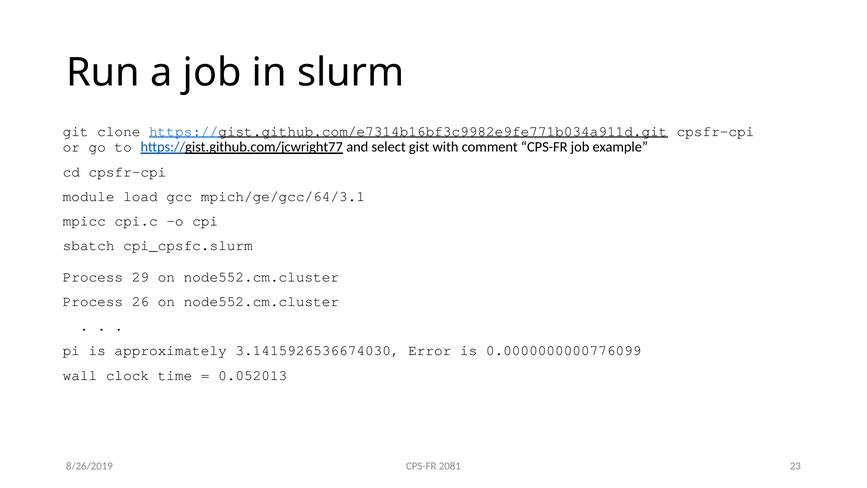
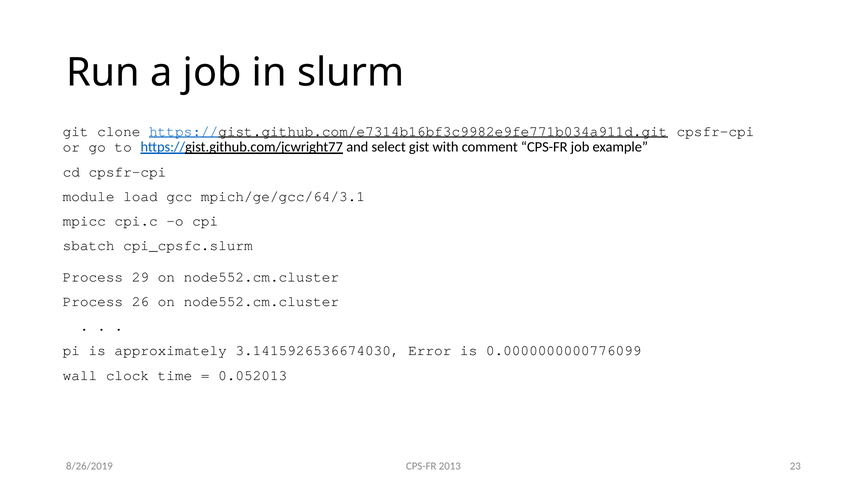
2081: 2081 -> 2013 (450, 466)
